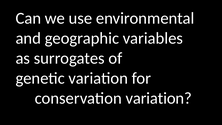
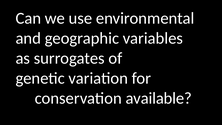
conservation variation: variation -> available (159, 98)
